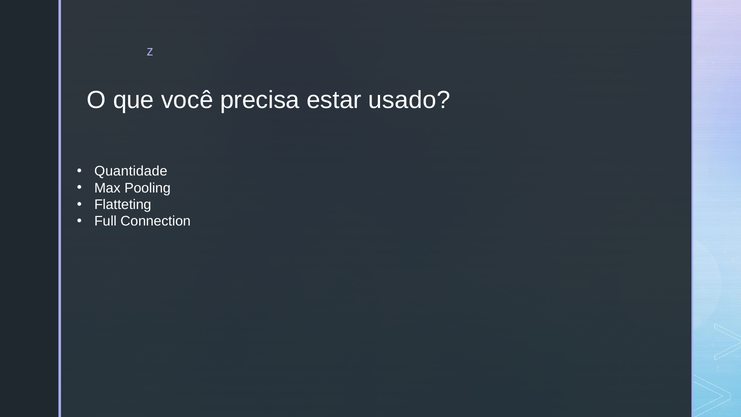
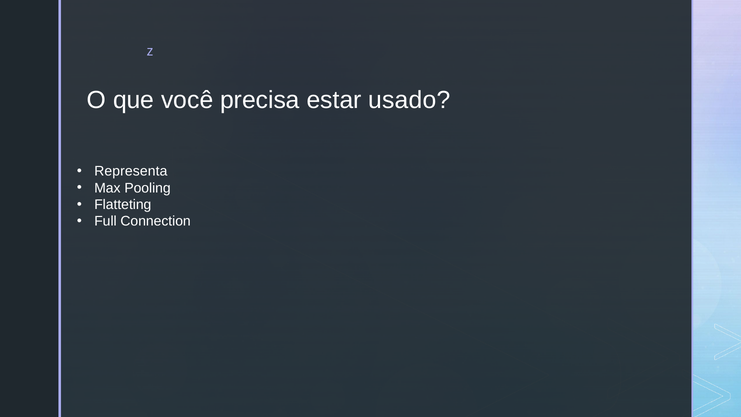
Quantidade: Quantidade -> Representa (131, 171)
